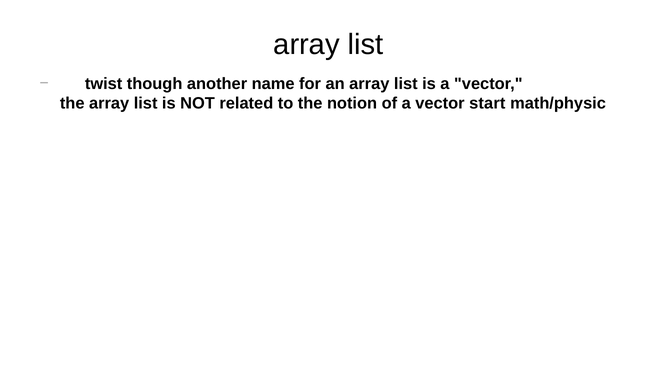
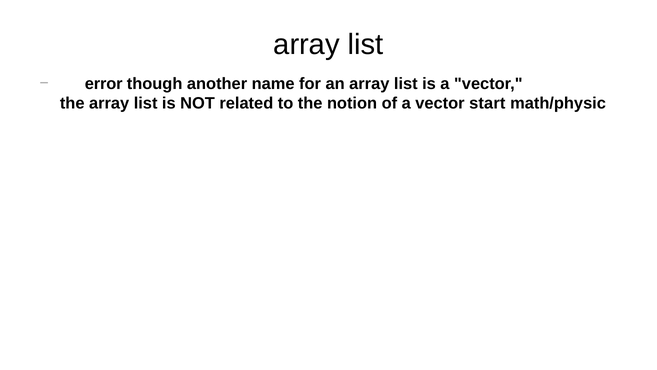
twist: twist -> error (104, 84)
